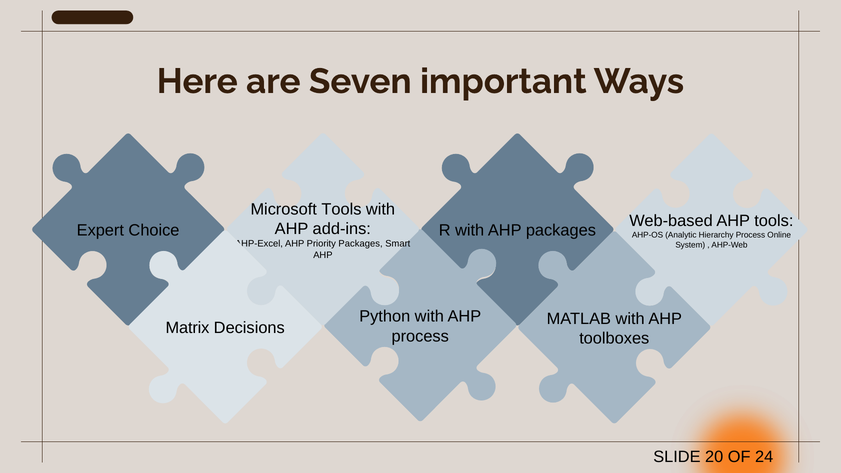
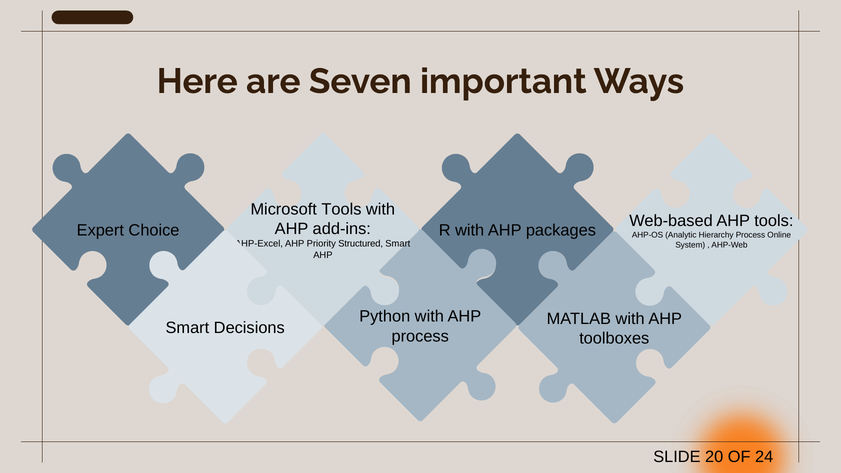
Packages: Packages -> Structured (361, 244)
Matrix: Matrix -> Smart (187, 328)
